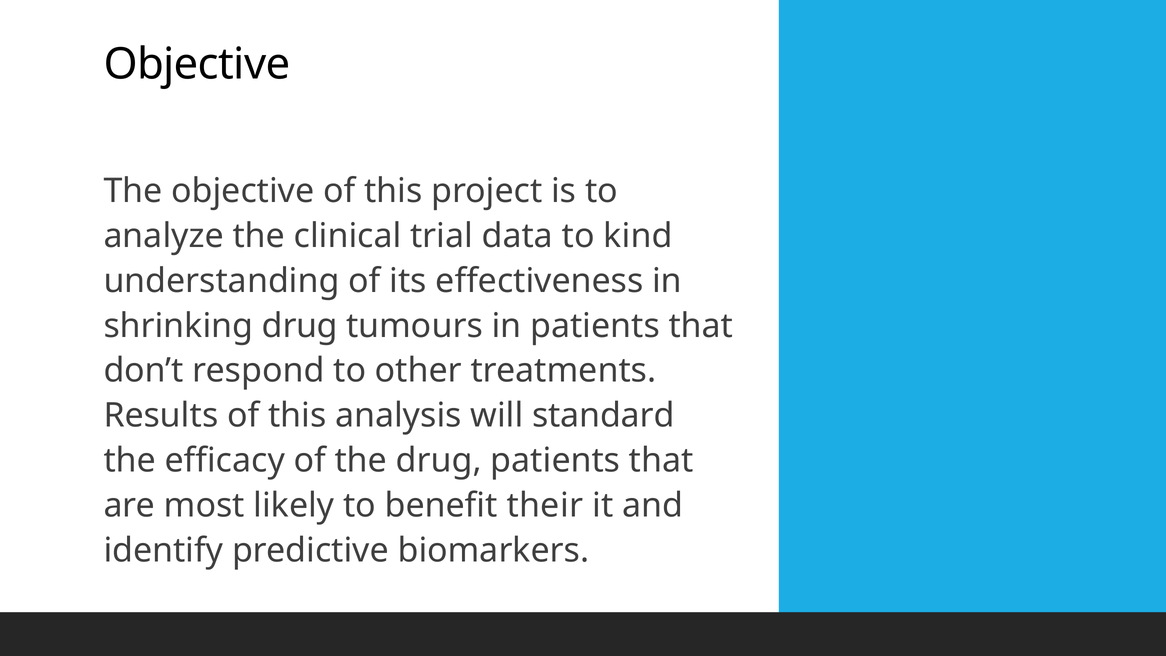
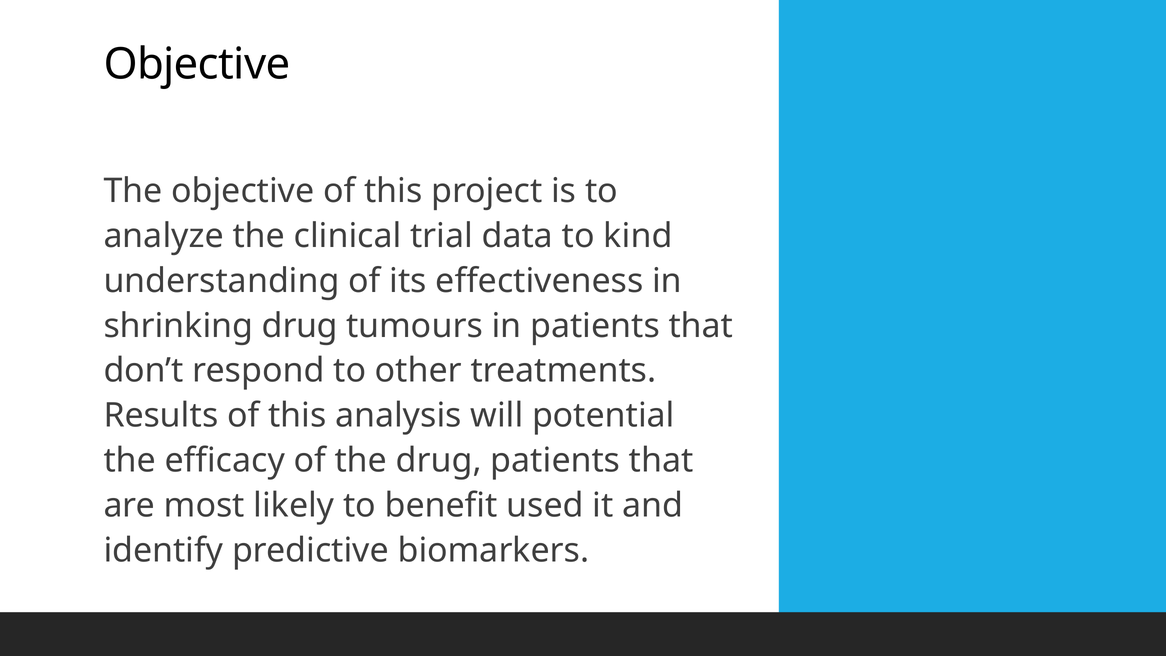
standard: standard -> potential (603, 416)
their: their -> used (545, 505)
